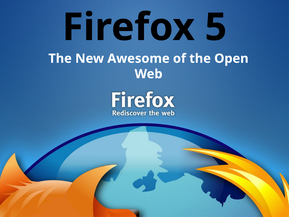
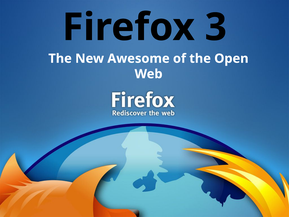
5: 5 -> 3 (216, 27)
